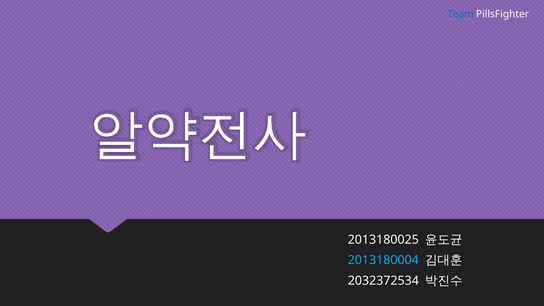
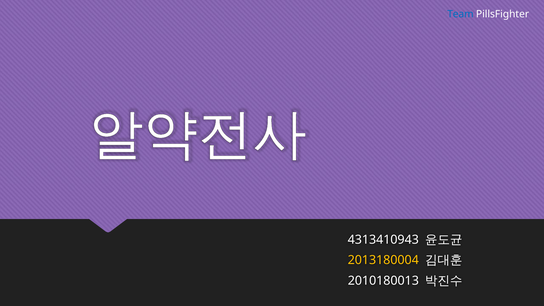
2013180025: 2013180025 -> 4313410943 (383, 240)
2013180004 colour: light blue -> yellow (383, 260)
2032372534: 2032372534 -> 2010180013 (383, 281)
